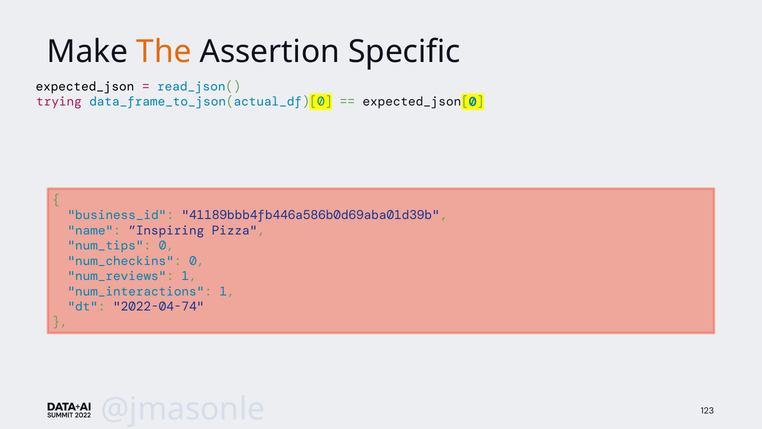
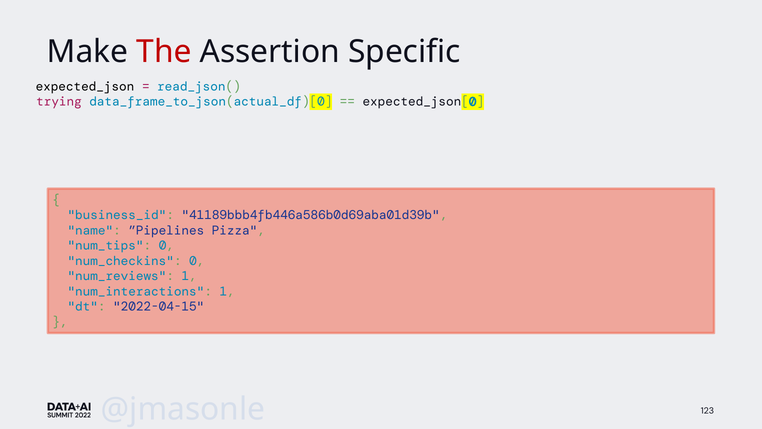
The colour: orange -> red (164, 52)
”Inspiring: ”Inspiring -> ”Pipelines (166, 230)
2022-04-74: 2022-04-74 -> 2022-04-15 (159, 307)
